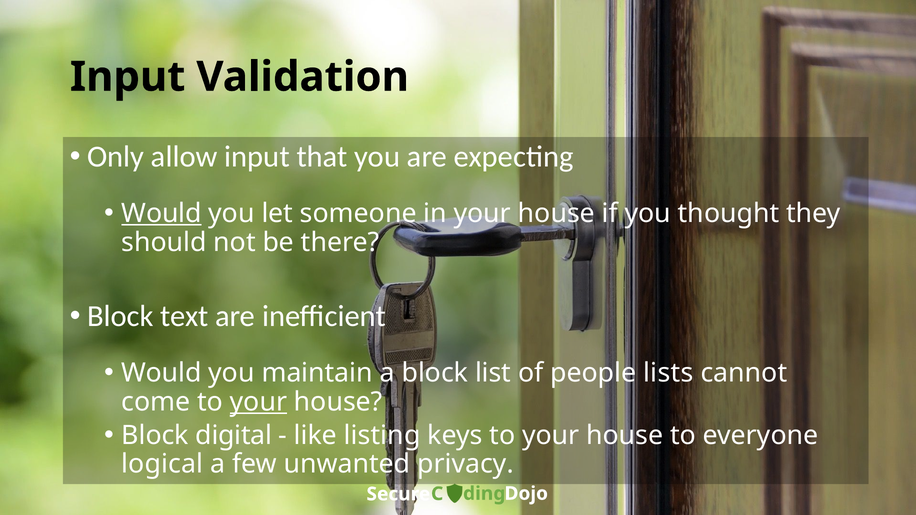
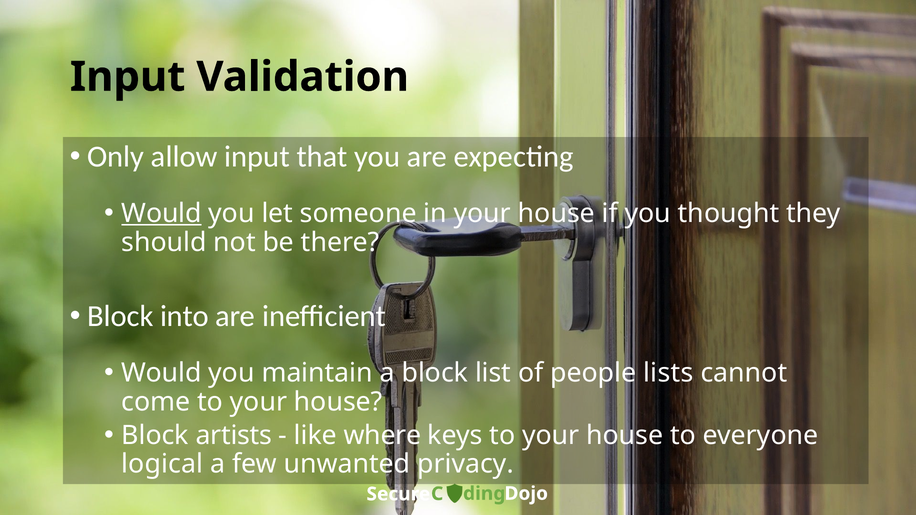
text: text -> into (184, 316)
your underline: present -> none (258, 402)
digital: digital -> artists (234, 436)
listing: listing -> where (382, 436)
